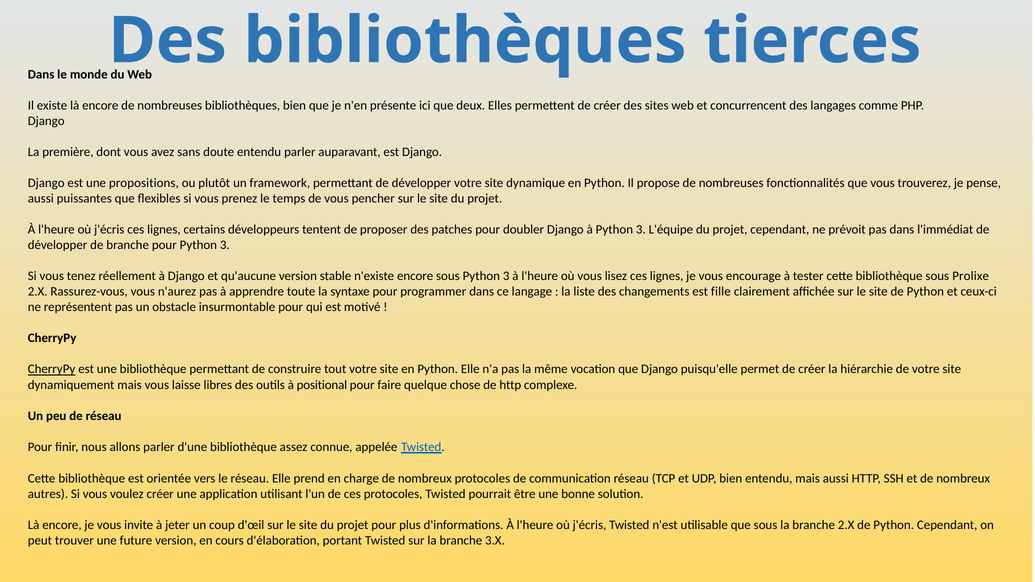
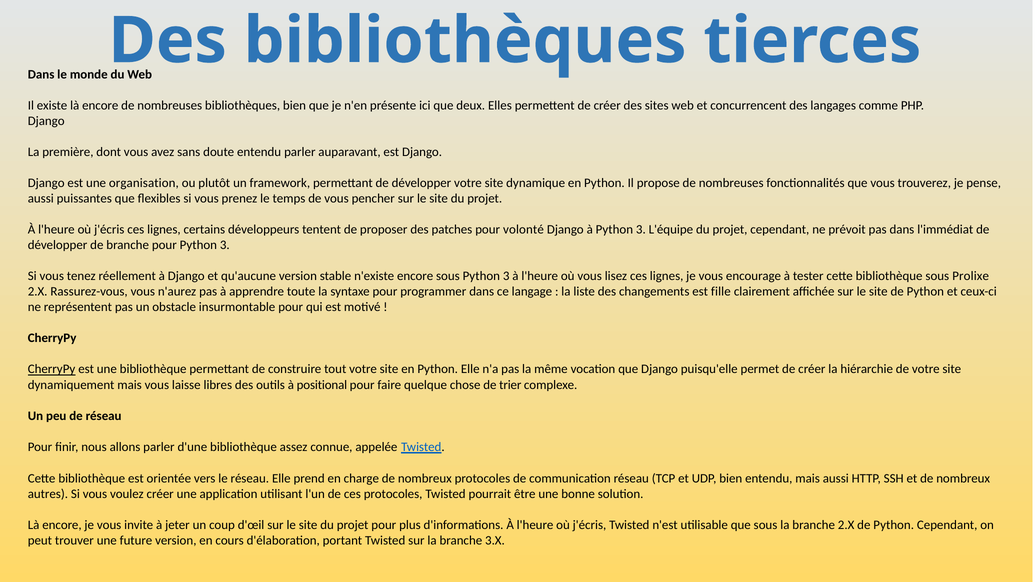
propositions: propositions -> organisation (144, 183)
doubler: doubler -> volonté (523, 230)
de http: http -> trier (510, 385)
